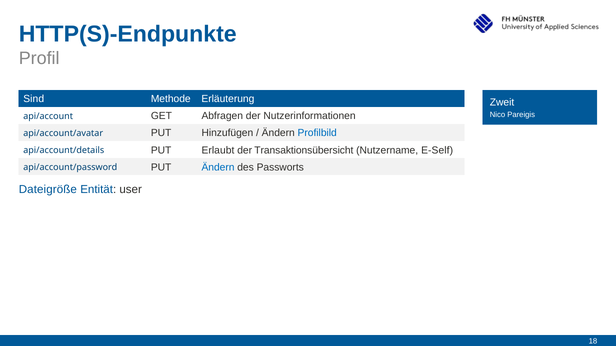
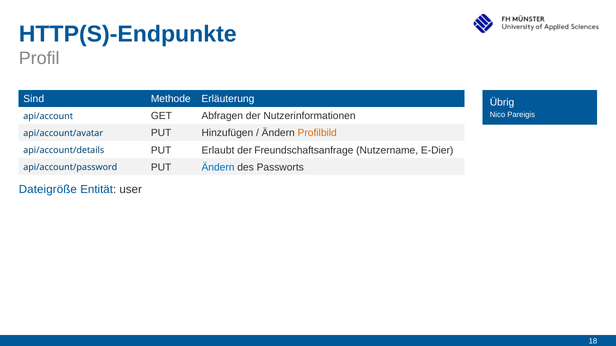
Zweit: Zweit -> Übrig (502, 103)
Profilbild colour: blue -> orange (317, 133)
Transaktionsübersicht: Transaktionsübersicht -> Freundschaftsanfrage (304, 150)
E-Self: E-Self -> E-Dier (437, 150)
